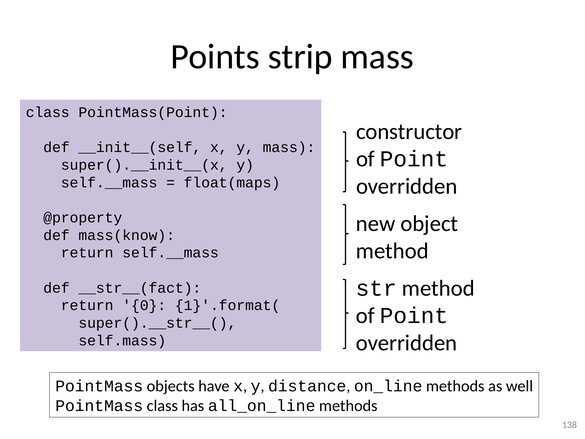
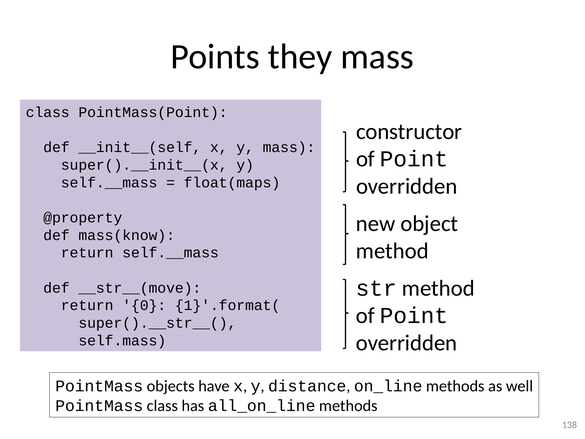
strip: strip -> they (300, 57)
__str__(fact: __str__(fact -> __str__(move (140, 288)
